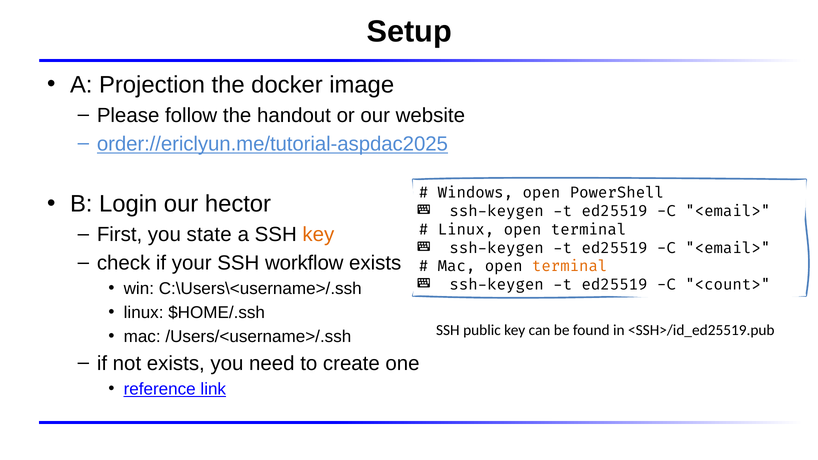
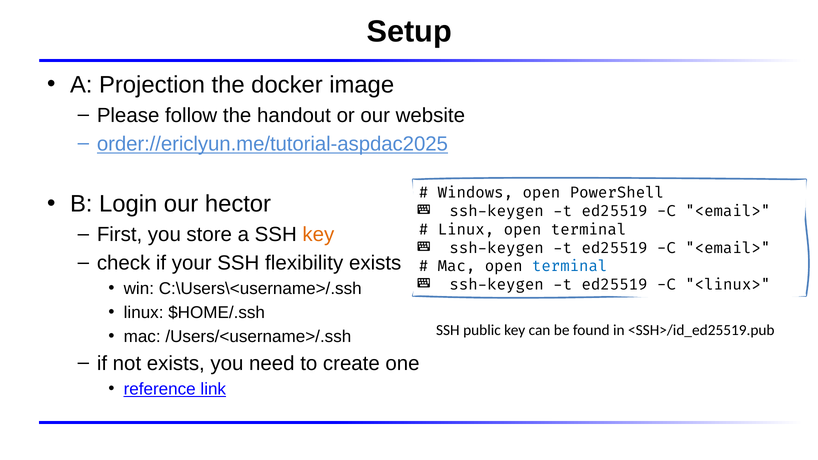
state: state -> store (209, 235)
workflow: workflow -> flexibility (304, 263)
terminal colour: orange -> blue (570, 266)
<count>: <count> -> <linux> (728, 285)
